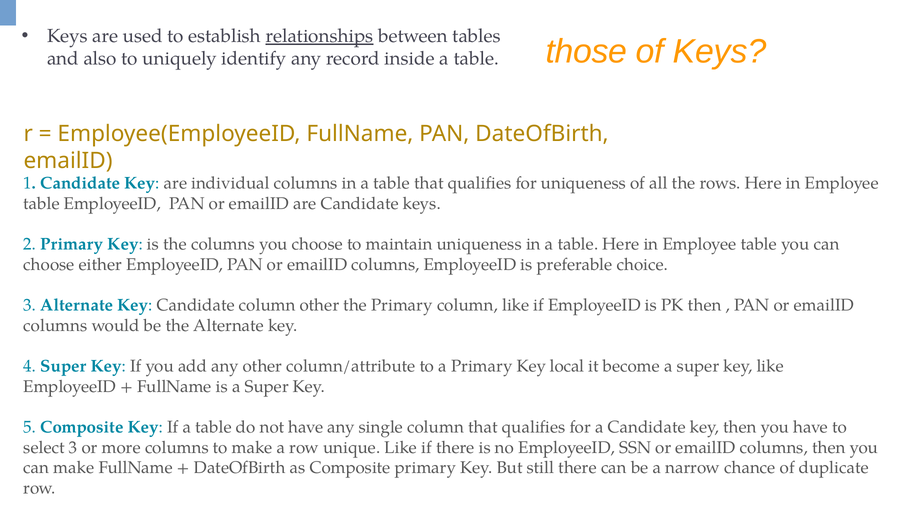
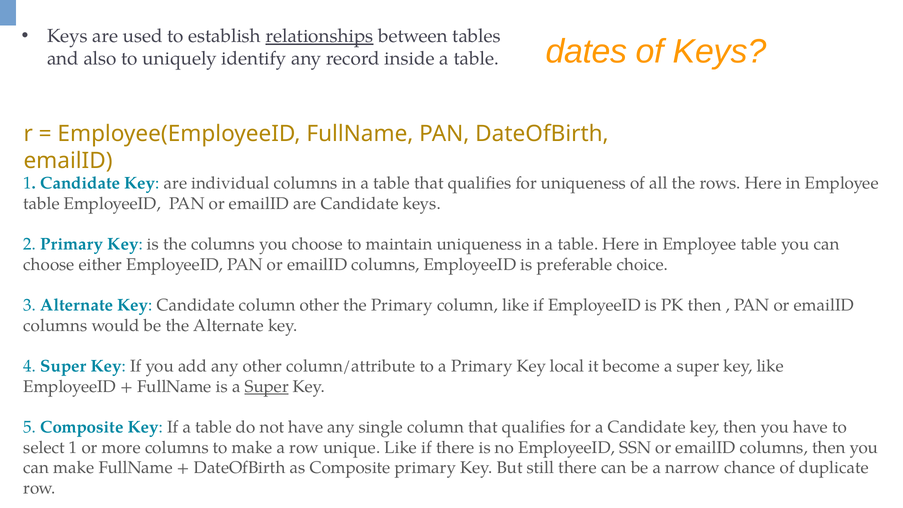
those: those -> dates (586, 51)
Super underline: none -> present (267, 387)
select 3: 3 -> 1 (73, 447)
